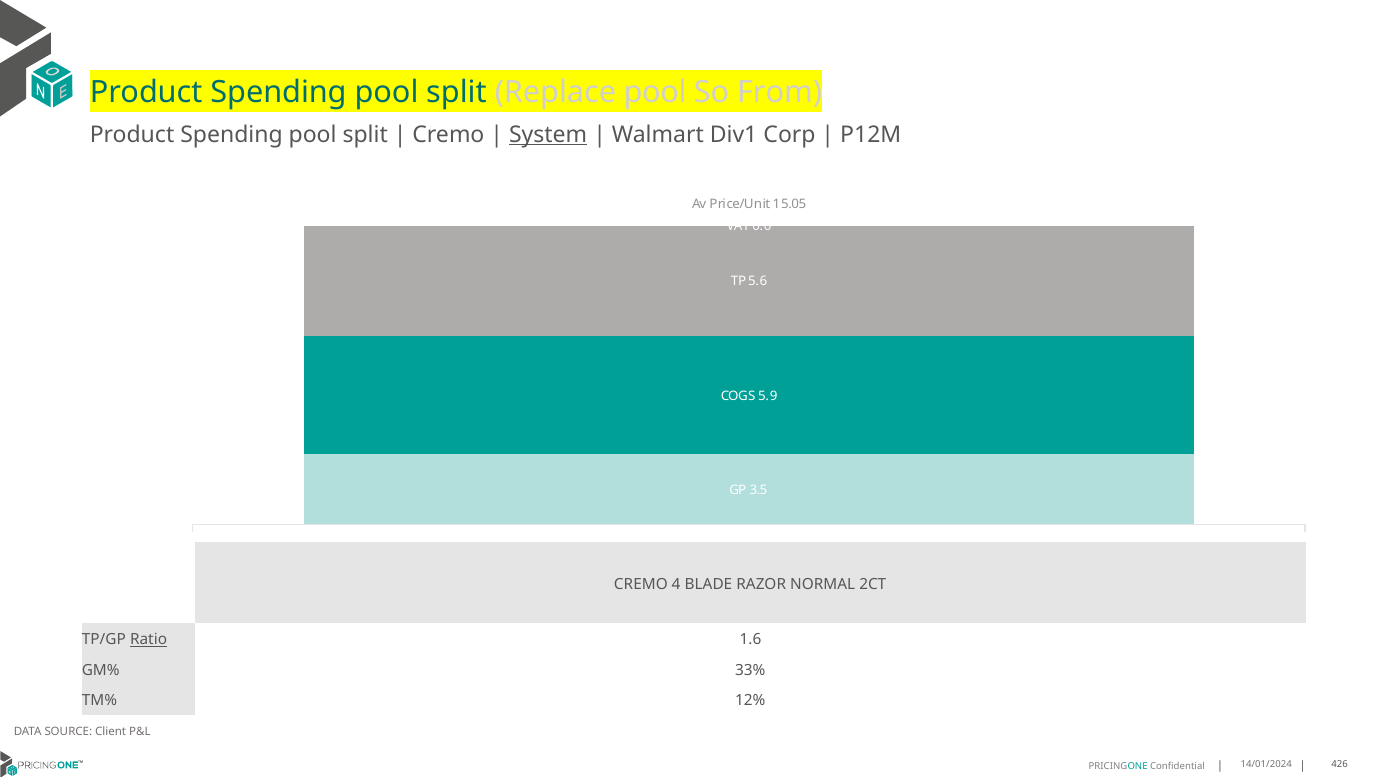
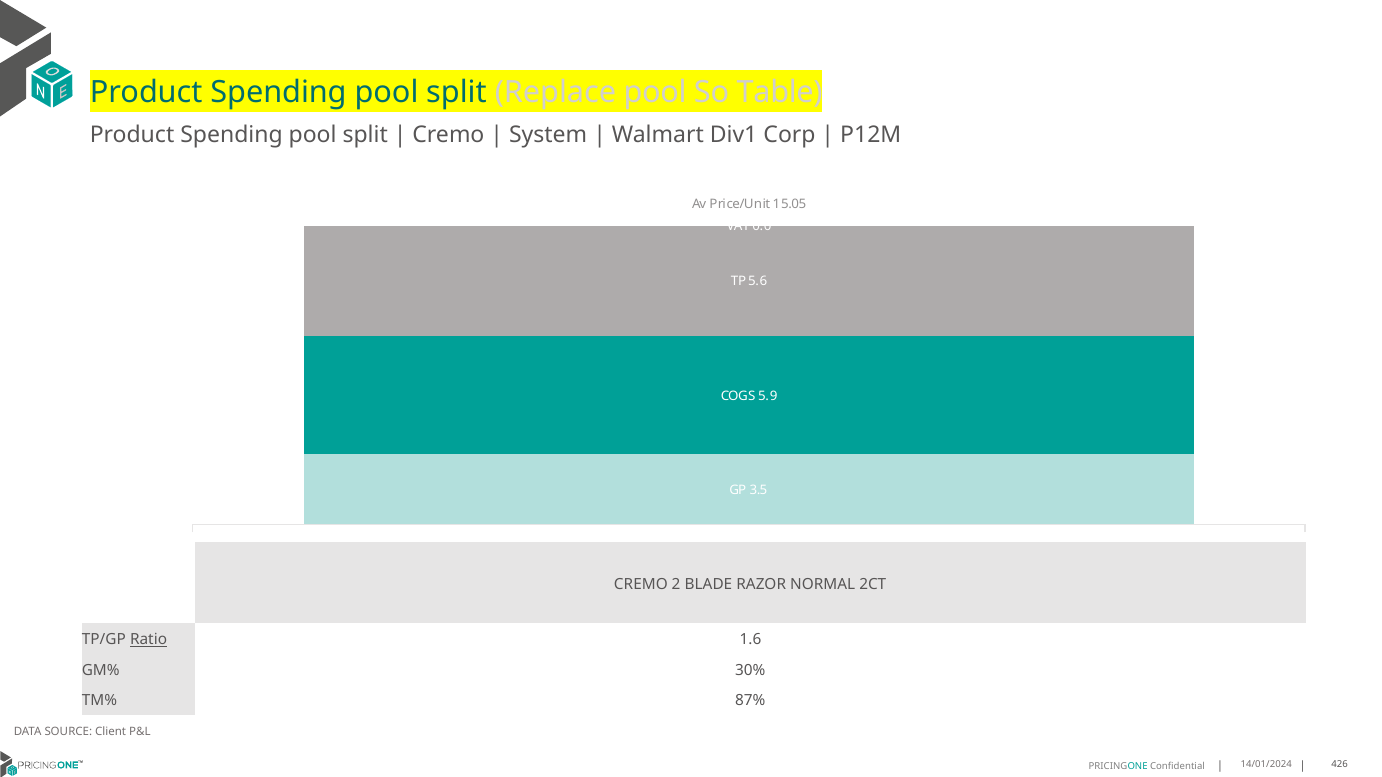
From: From -> Table (780, 93)
System underline: present -> none (548, 135)
4: 4 -> 2 (676, 584)
33%: 33% -> 30% (750, 671)
12%: 12% -> 87% (750, 701)
